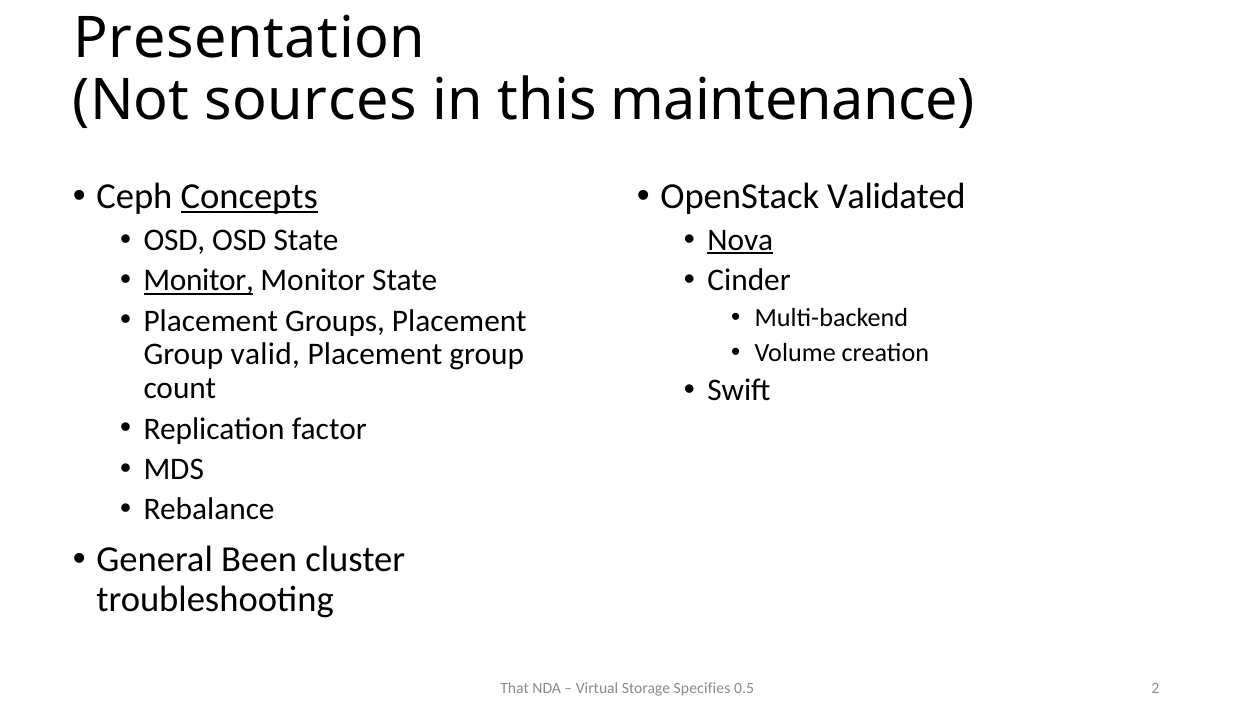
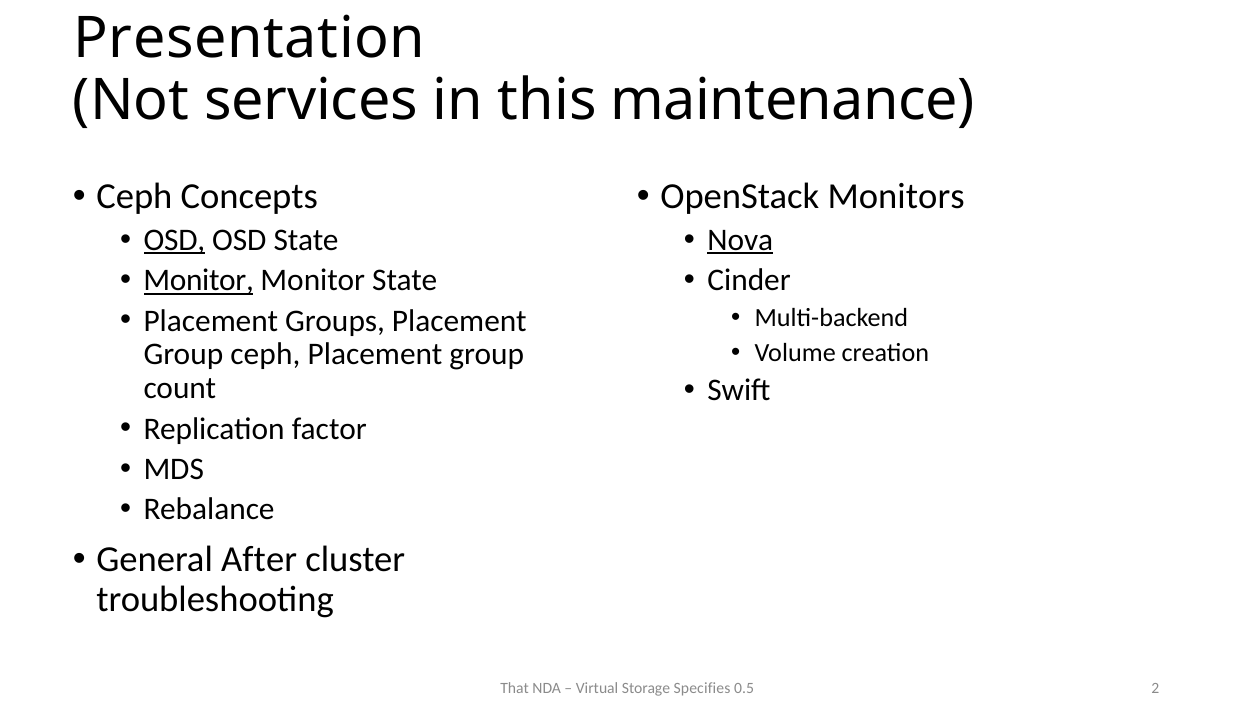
sources: sources -> services (311, 101)
Concepts underline: present -> none (249, 197)
Validated: Validated -> Monitors (896, 197)
OSD underline: none -> present (174, 240)
Group valid: valid -> ceph (265, 355)
Been: Been -> After (259, 559)
